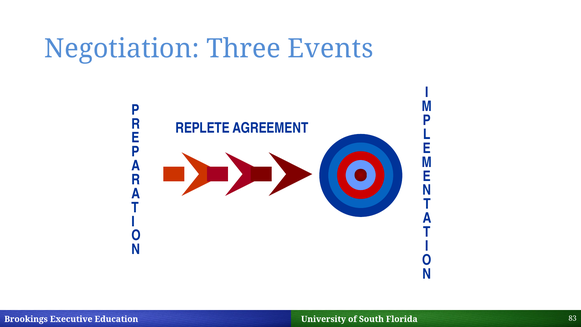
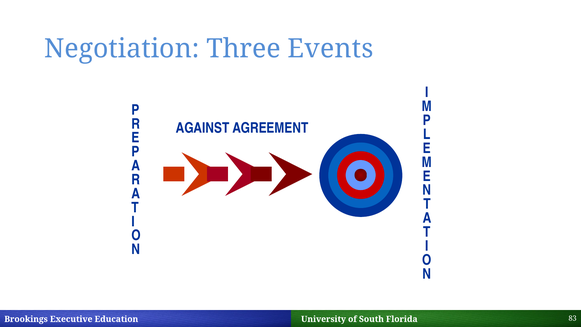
REPLETE: REPLETE -> AGAINST (203, 128)
